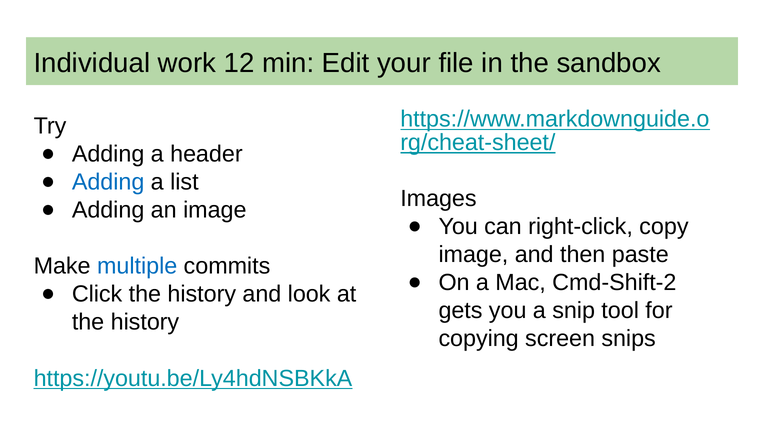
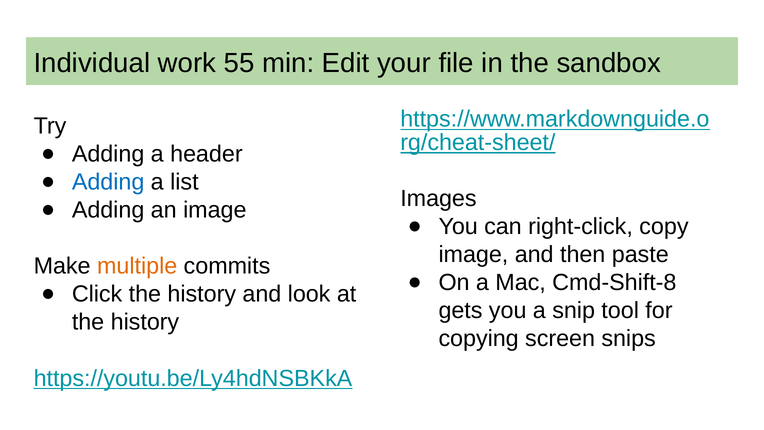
12: 12 -> 55 (239, 63)
multiple colour: blue -> orange (137, 266)
Cmd-Shift-2: Cmd-Shift-2 -> Cmd-Shift-8 (614, 283)
